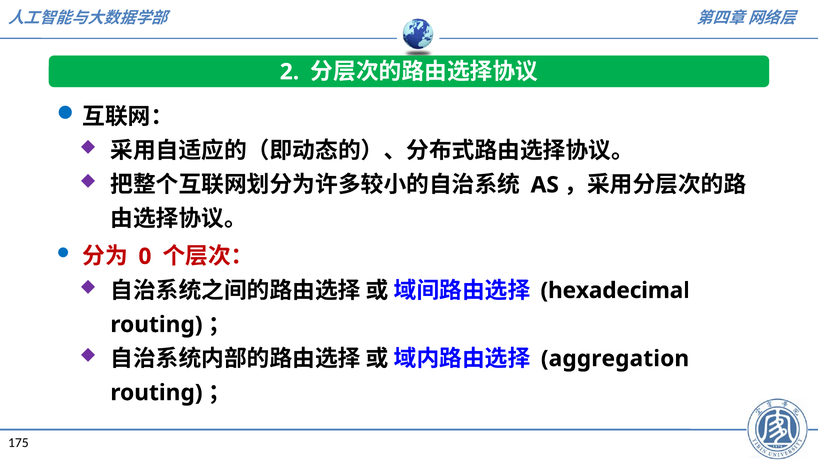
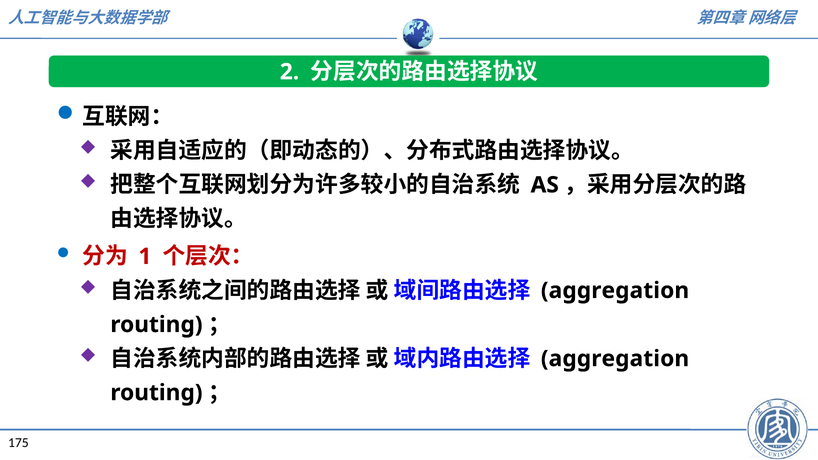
0: 0 -> 1 (145, 257)
hexadecimal: hexadecimal -> aggregation (615, 291)
